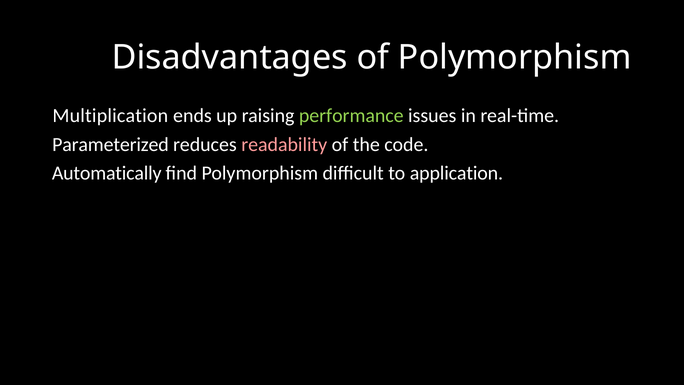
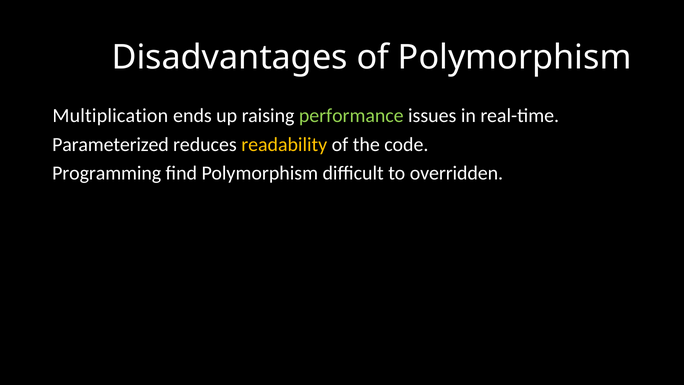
readability colour: pink -> yellow (284, 144)
Automatically: Automatically -> Programming (107, 173)
application: application -> overridden (456, 173)
